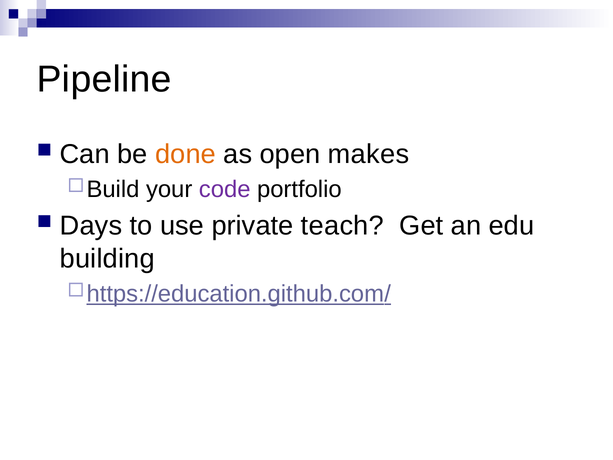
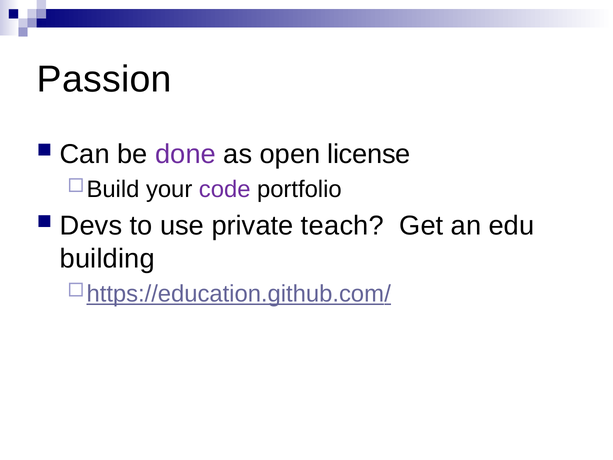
Pipeline: Pipeline -> Passion (104, 79)
done colour: orange -> purple (186, 154)
makes: makes -> license (369, 154)
Days: Days -> Devs (91, 226)
